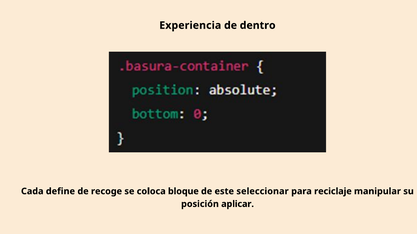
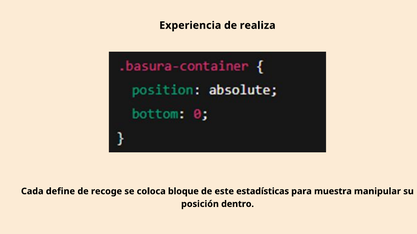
dentro: dentro -> realiza (258, 25)
seleccionar: seleccionar -> estadísticas (263, 192)
reciclaje: reciclaje -> muestra (333, 192)
aplicar: aplicar -> dentro (238, 204)
